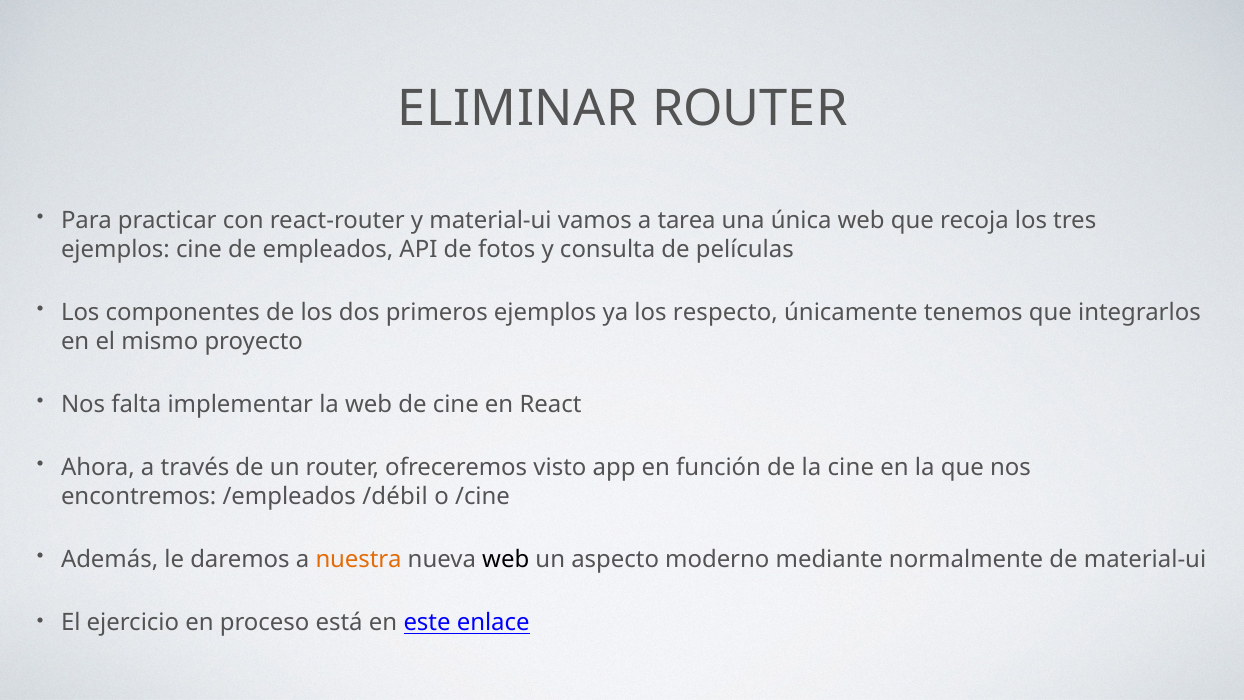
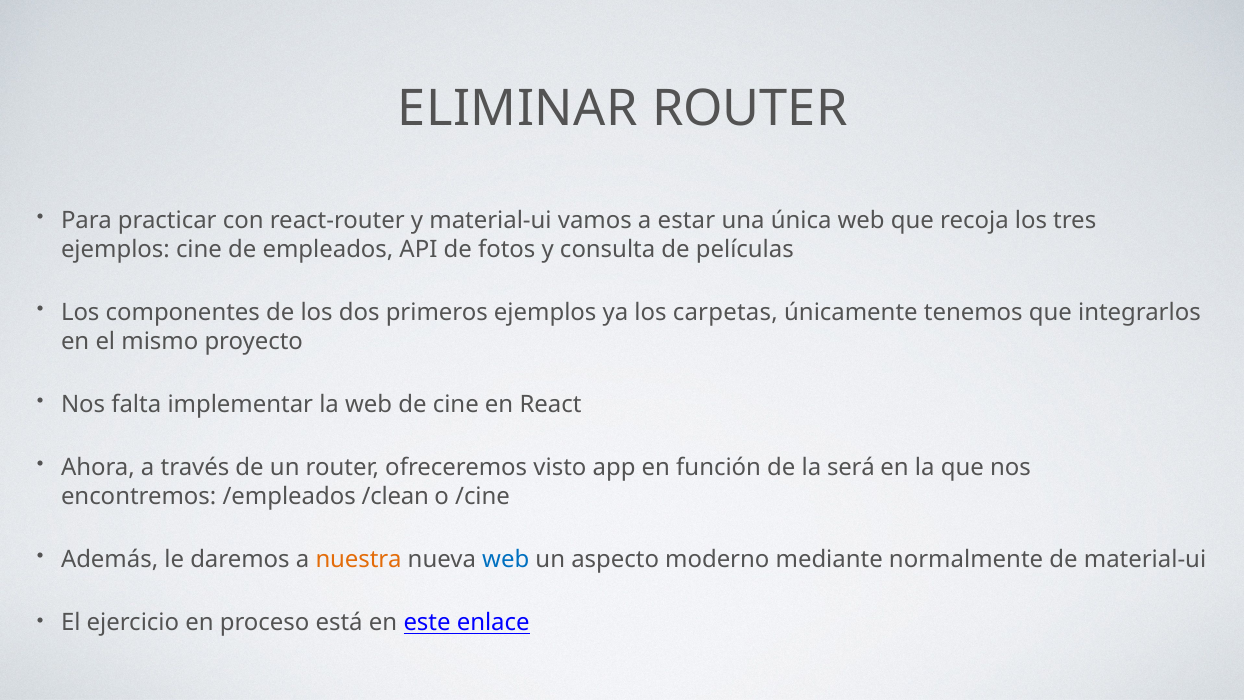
tarea: tarea -> estar (686, 221)
respecto: respecto -> carpetas (725, 313)
la cine: cine -> será (851, 467)
/débil: /débil -> /clean (395, 496)
web colour: black -> blue (506, 559)
